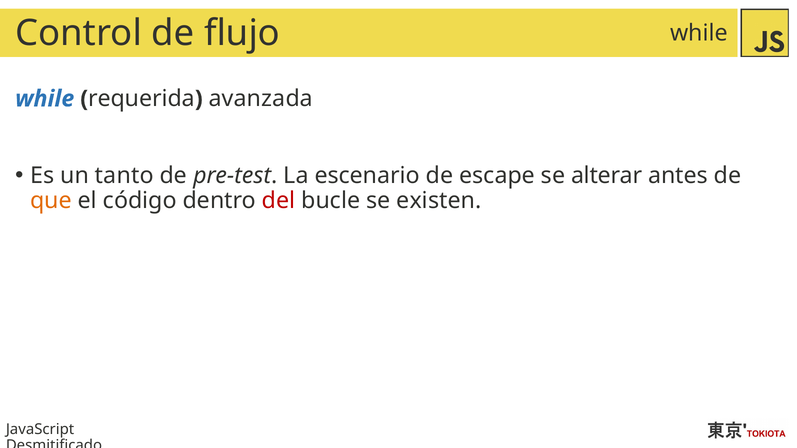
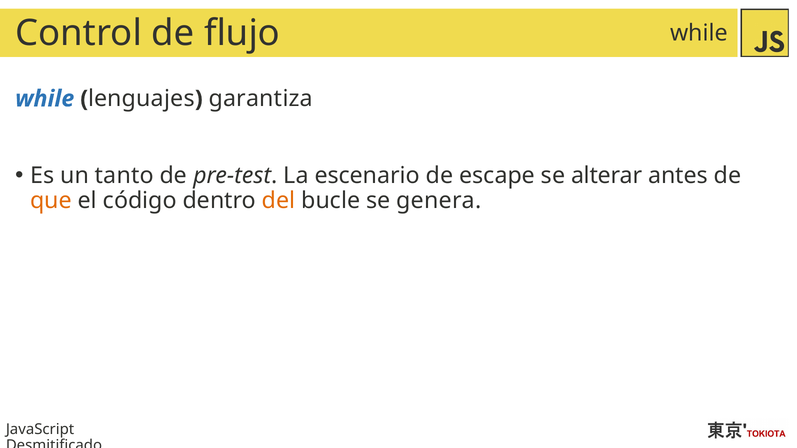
requerida: requerida -> lenguajes (141, 99)
avanzada: avanzada -> garantiza (261, 99)
del colour: red -> orange (279, 201)
existen: existen -> genera (439, 201)
